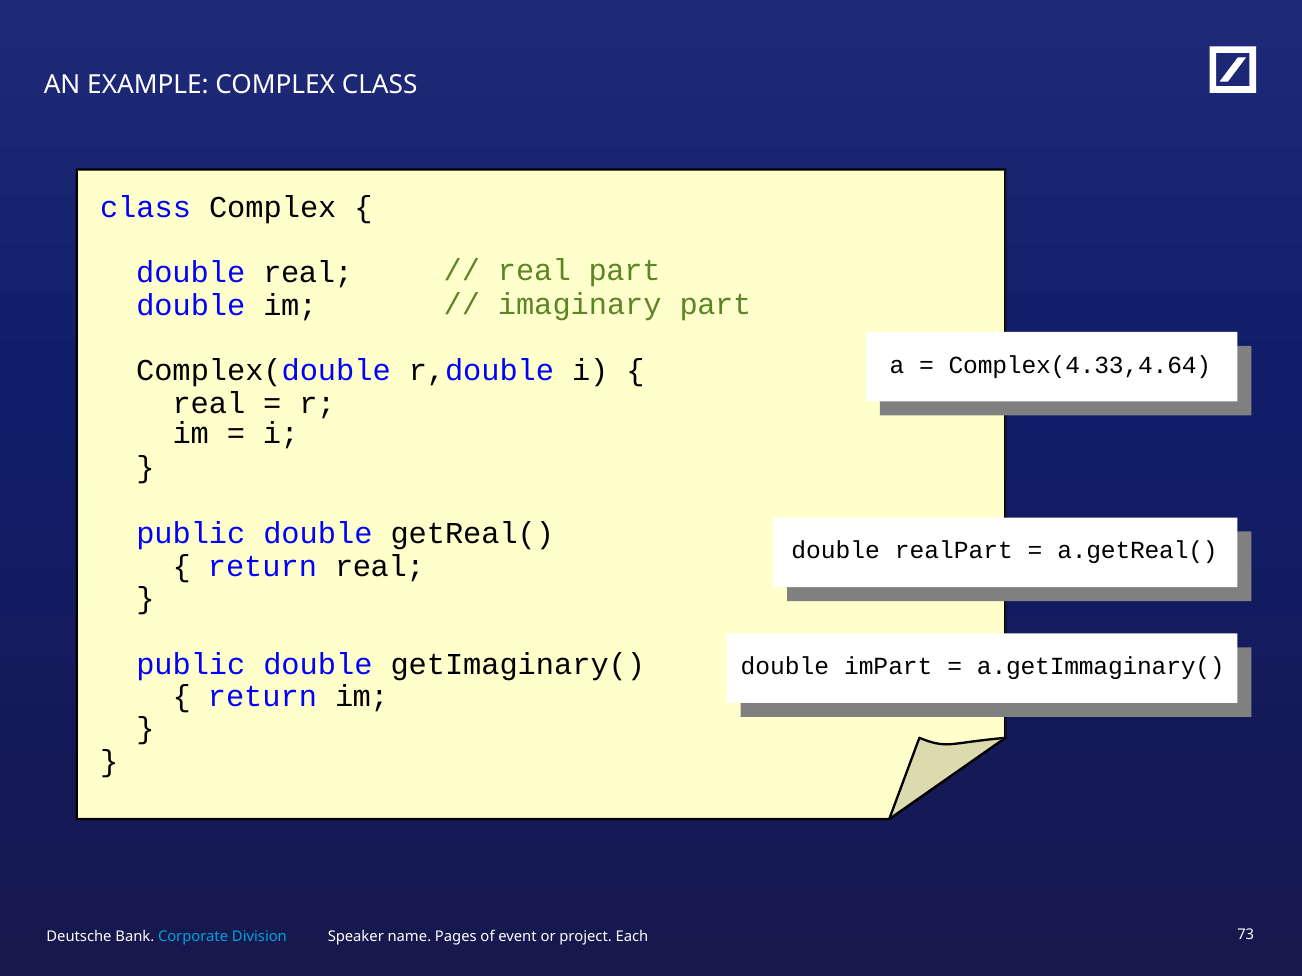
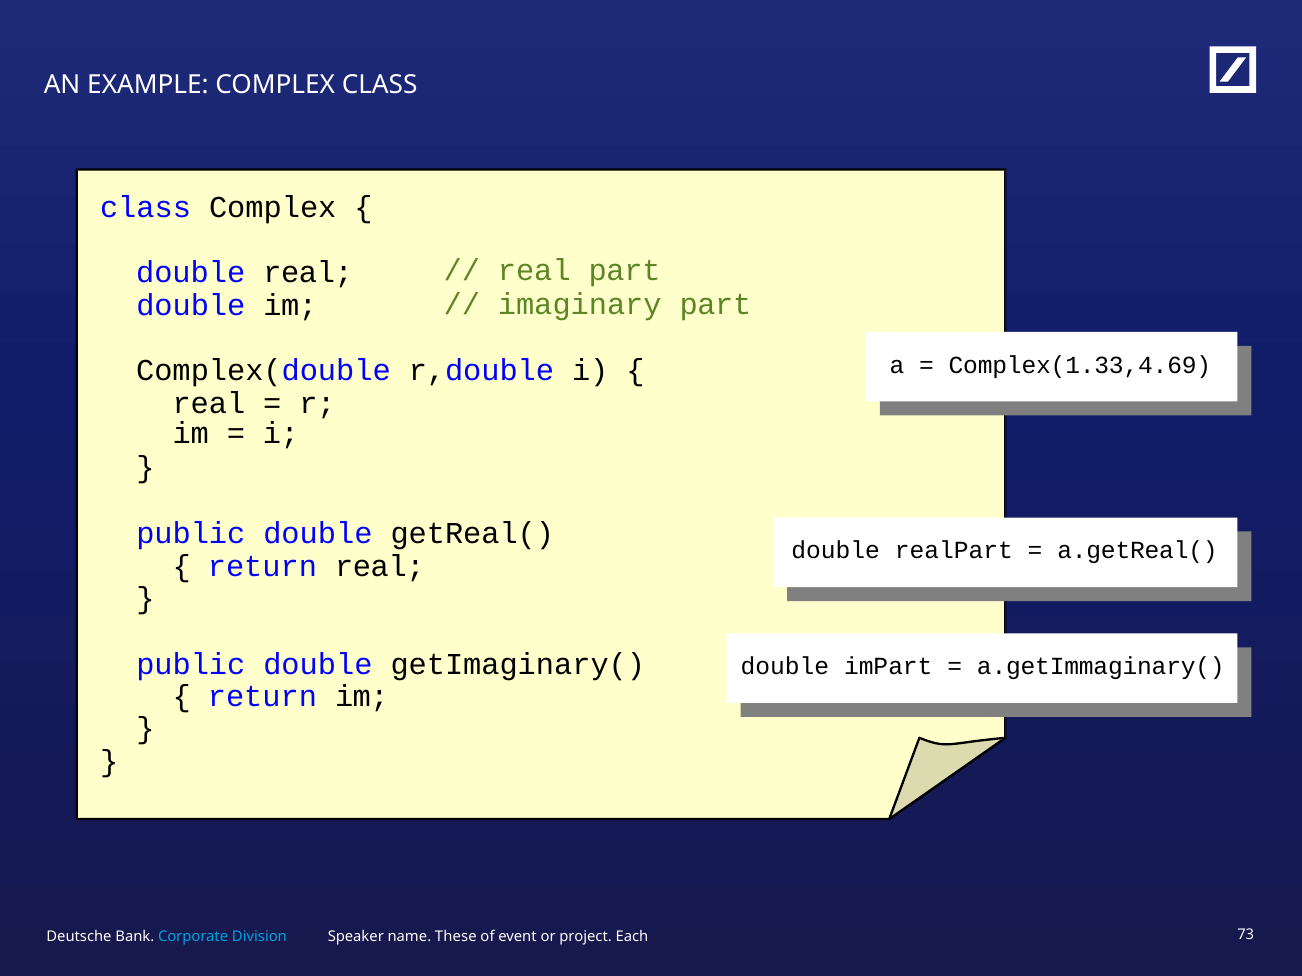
Complex(4.33,4.64: Complex(4.33,4.64 -> Complex(1.33,4.69 (1080, 365)
Pages: Pages -> These (456, 937)
